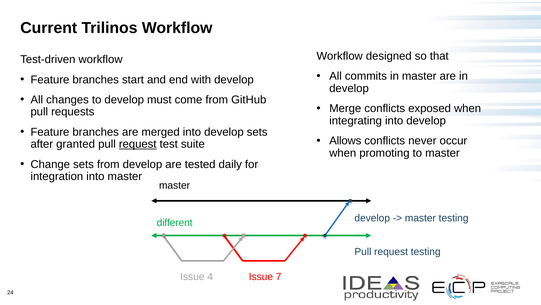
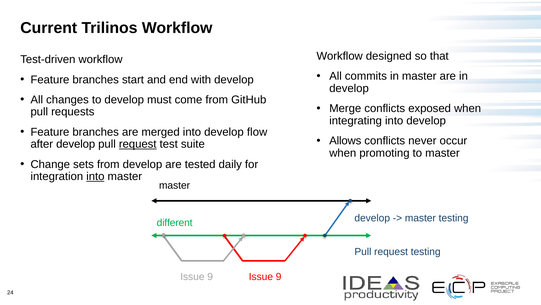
develop sets: sets -> flow (257, 132)
after granted: granted -> develop (76, 144)
into underline: none -> present (95, 176)
4: 4 -> 9 (210, 276)
7: 7 -> 9 (279, 276)
